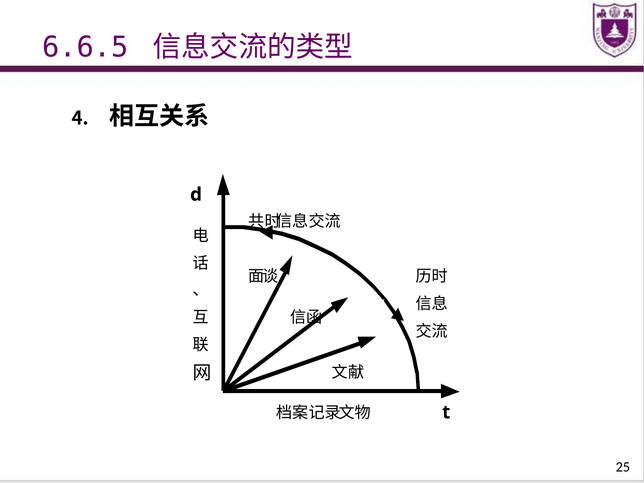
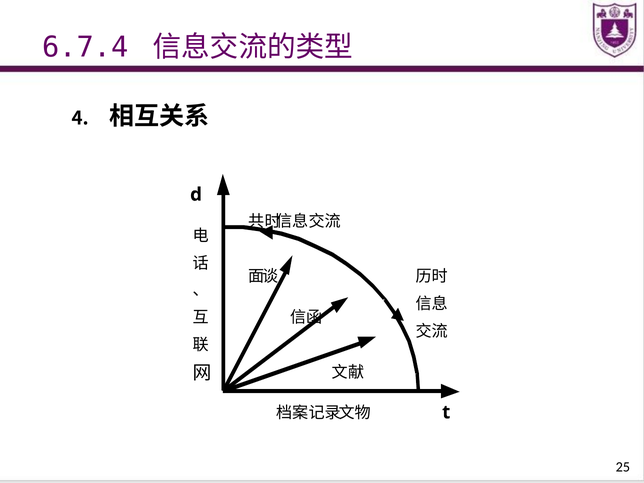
6.6.5: 6.6.5 -> 6.7.4 (85, 47)
